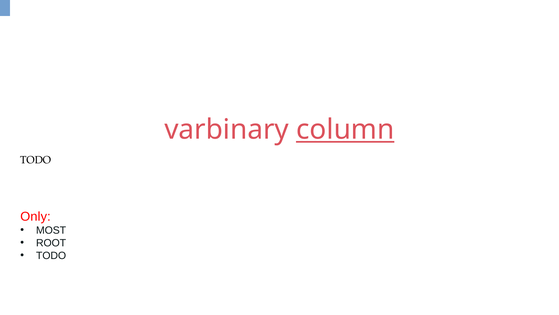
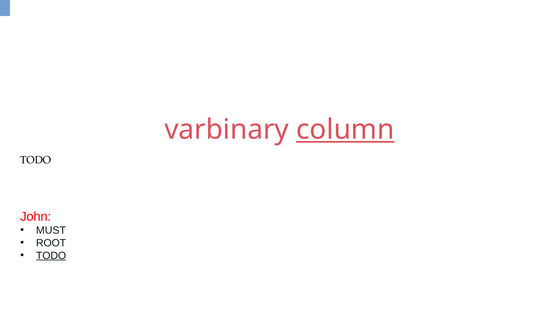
Only: Only -> John (36, 216)
MOST: MOST -> MUST (51, 230)
TODO underline: none -> present (51, 255)
